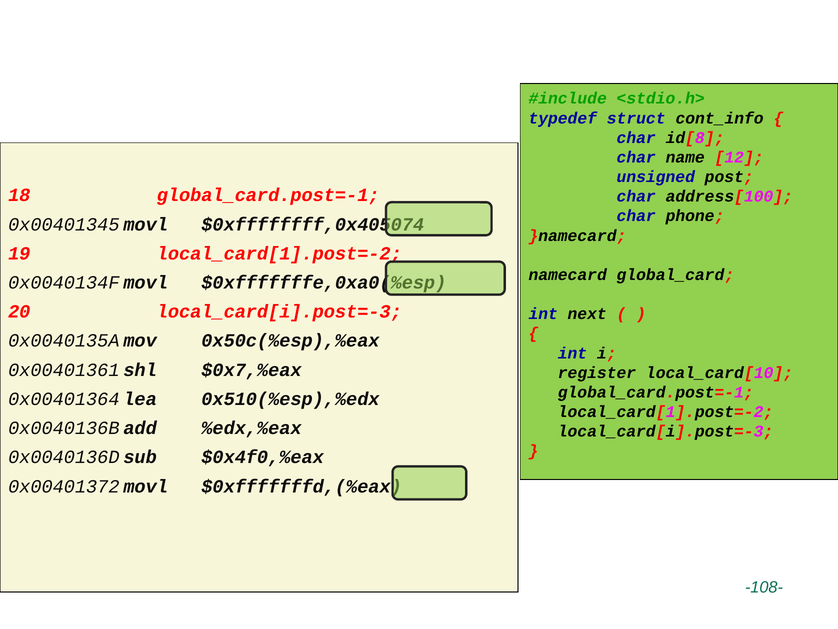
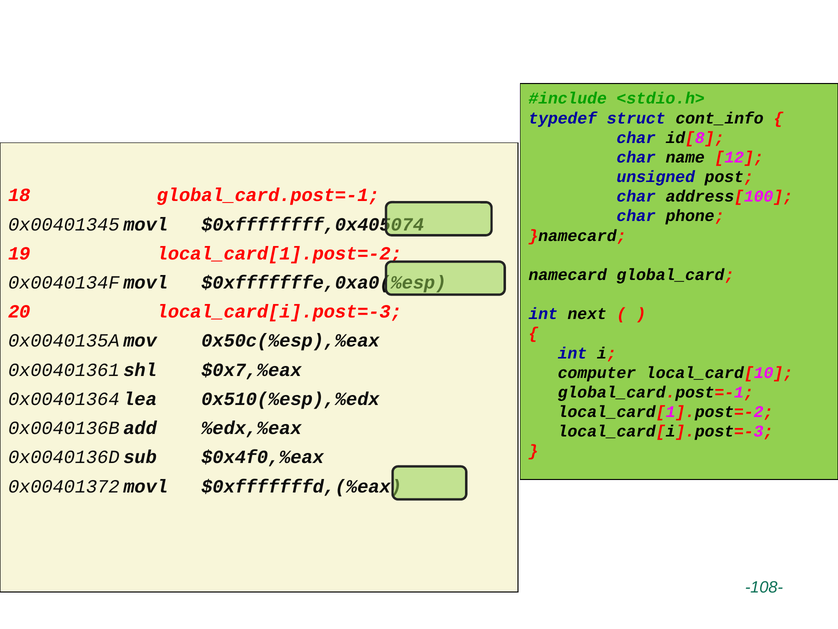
register: register -> computer (597, 372)
